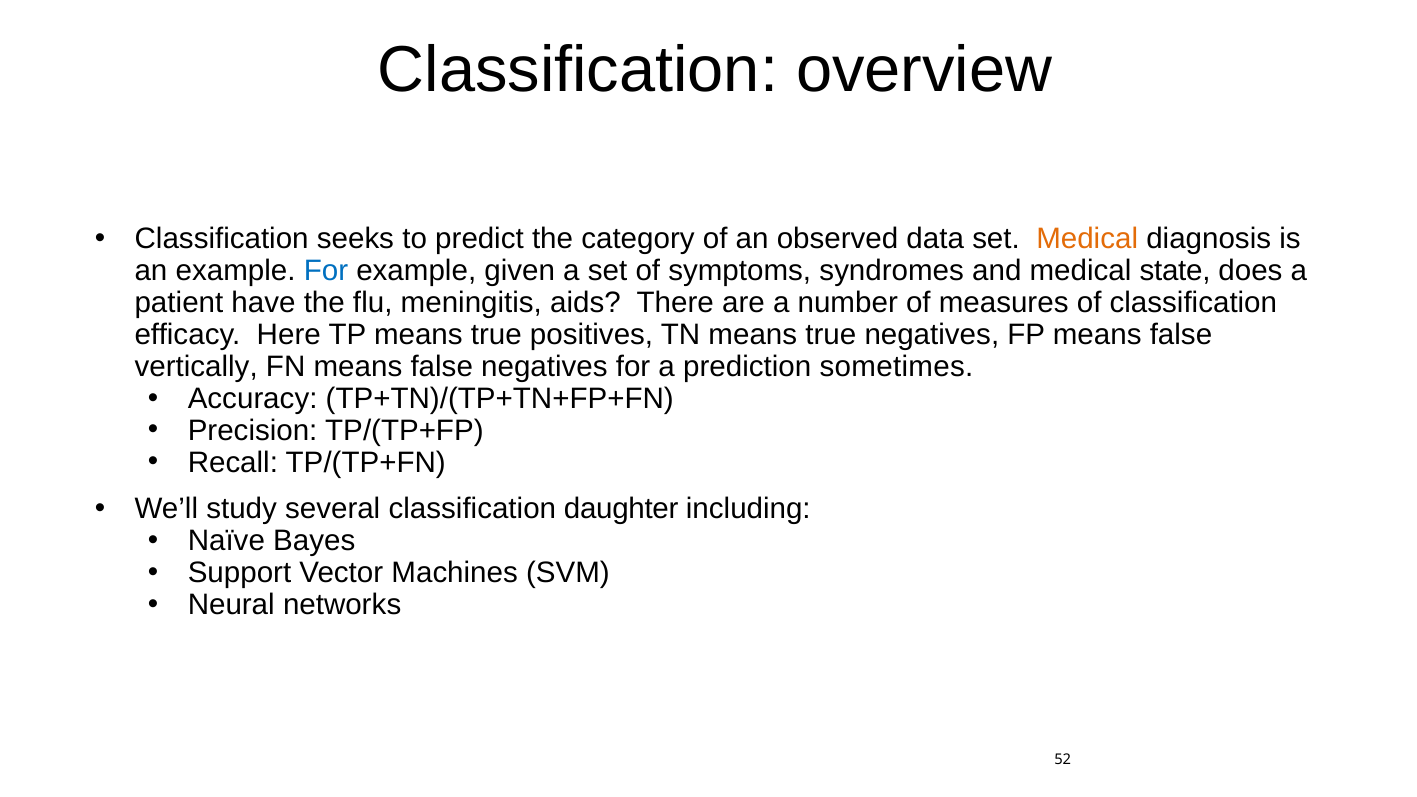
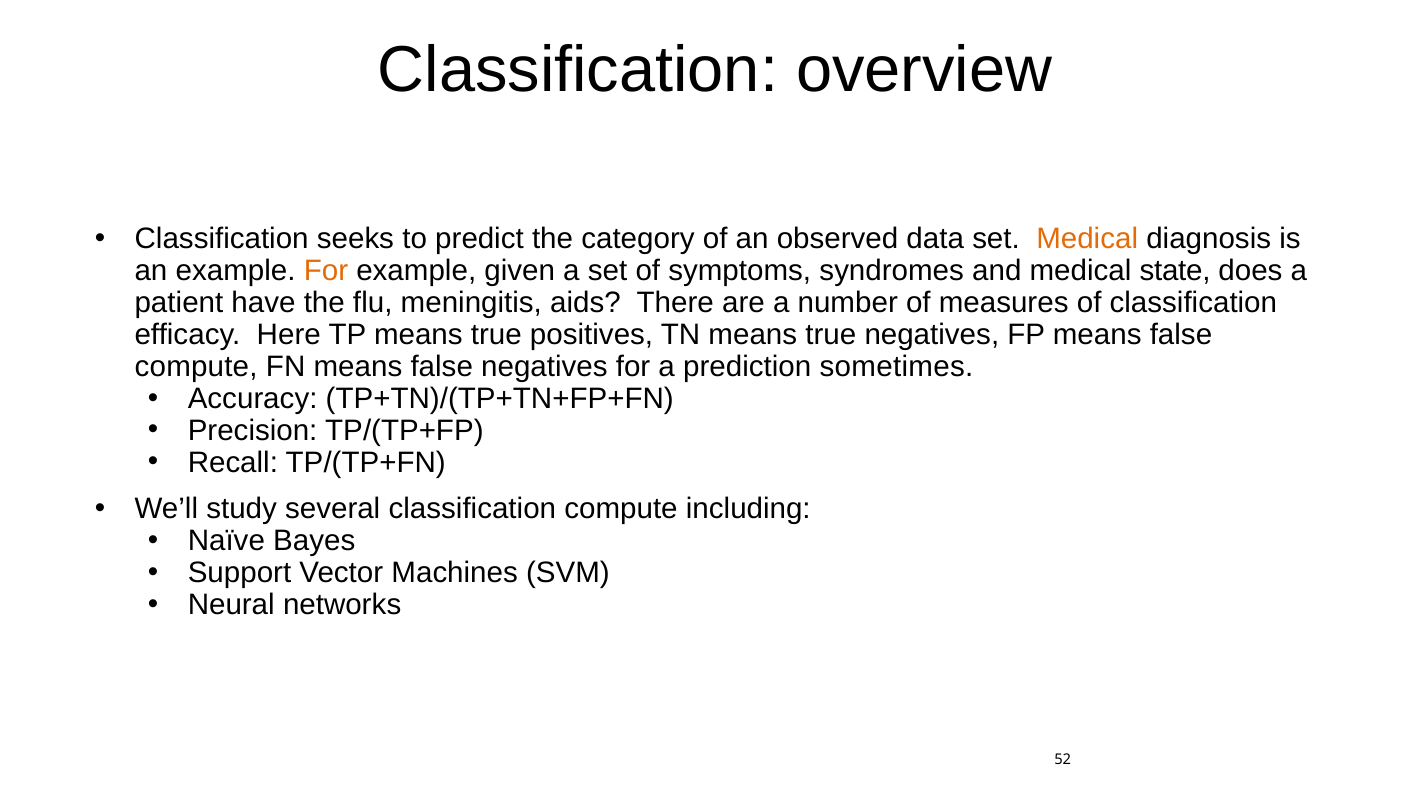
For colour: blue -> orange (326, 271)
vertically: vertically -> compute (196, 367)
classification daughter: daughter -> compute (621, 509)
